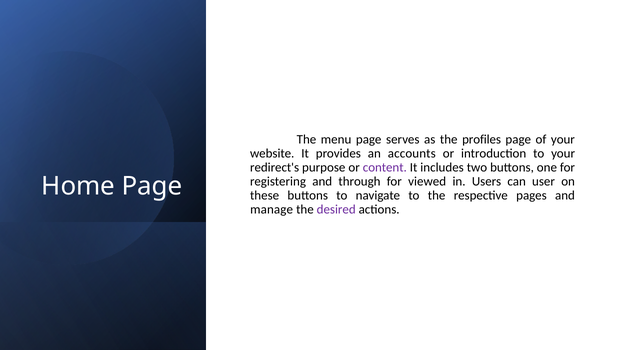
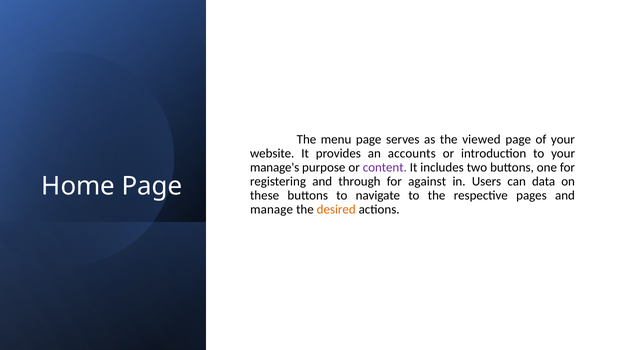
profiles: profiles -> viewed (481, 139)
redirect's: redirect's -> manage's (275, 168)
viewed: viewed -> against (427, 182)
user: user -> data (544, 182)
desired colour: purple -> orange (336, 210)
